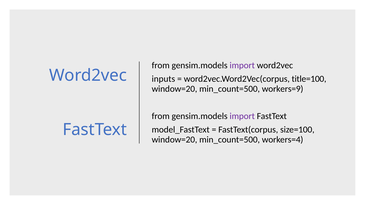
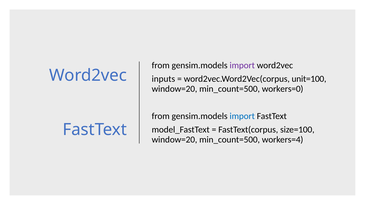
title=100: title=100 -> unit=100 (309, 79)
workers=9: workers=9 -> workers=0 (283, 89)
import colour: purple -> blue (242, 116)
